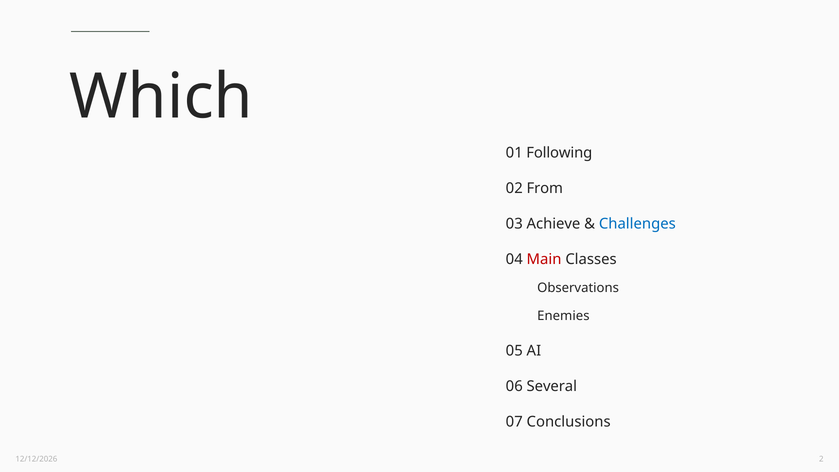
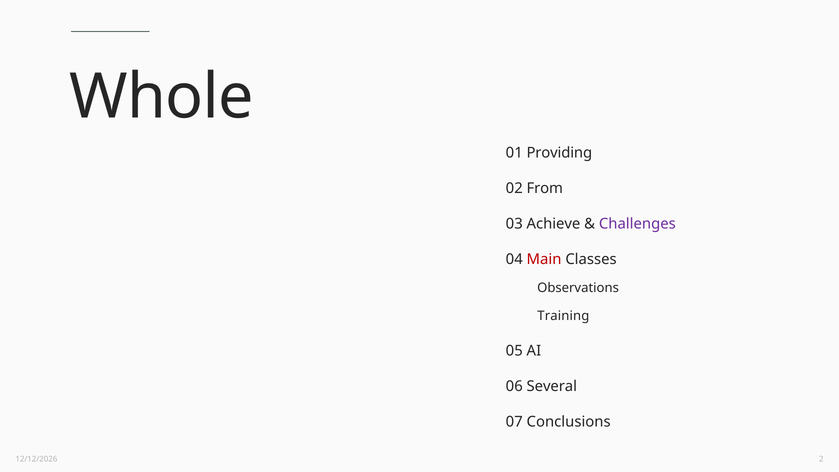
Which: Which -> Whole (161, 97)
Following: Following -> Providing (559, 153)
Challenges colour: blue -> purple (637, 224)
Enemies: Enemies -> Training (563, 316)
